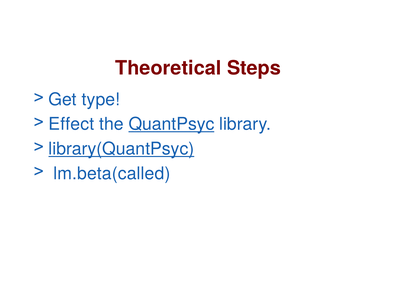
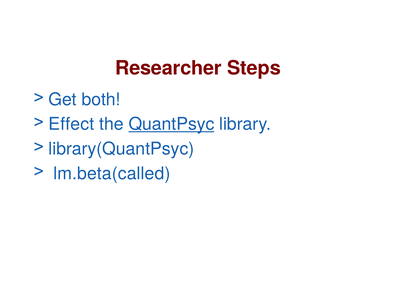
Theoretical: Theoretical -> Researcher (168, 68)
type: type -> both (101, 100)
library(QuantPsyc underline: present -> none (121, 149)
